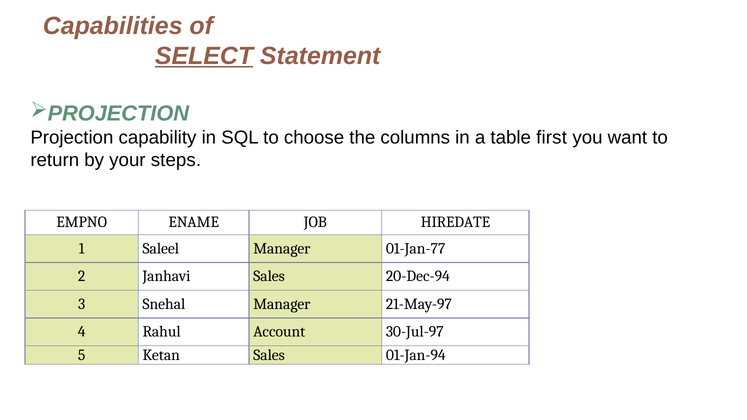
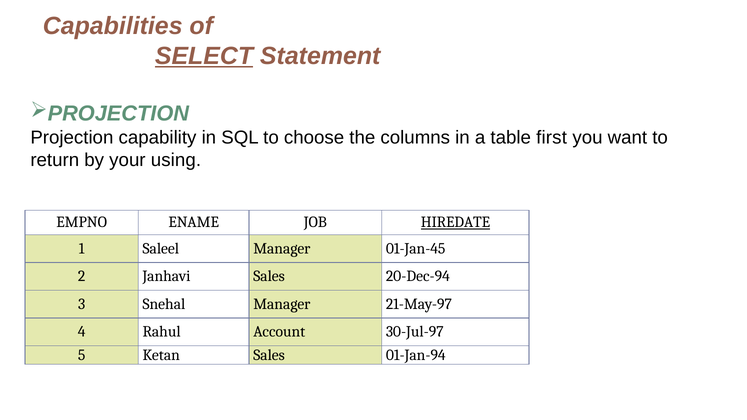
steps: steps -> using (176, 160)
HIREDATE underline: none -> present (455, 222)
01-Jan-77: 01-Jan-77 -> 01-Jan-45 (416, 249)
